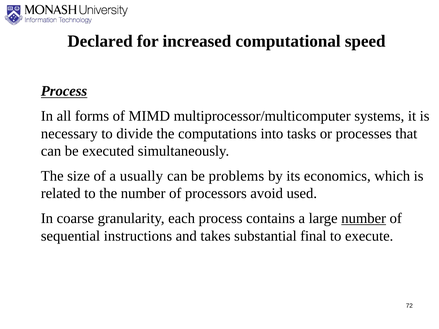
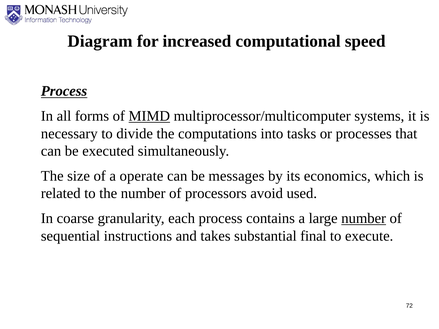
Declared: Declared -> Diagram (100, 41)
MIMD underline: none -> present (149, 116)
usually: usually -> operate (141, 176)
problems: problems -> messages (236, 176)
